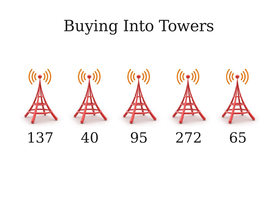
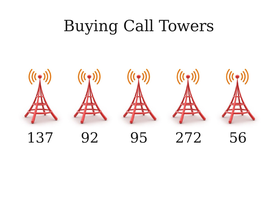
Into: Into -> Call (139, 26)
40: 40 -> 92 (90, 138)
65: 65 -> 56 (238, 138)
